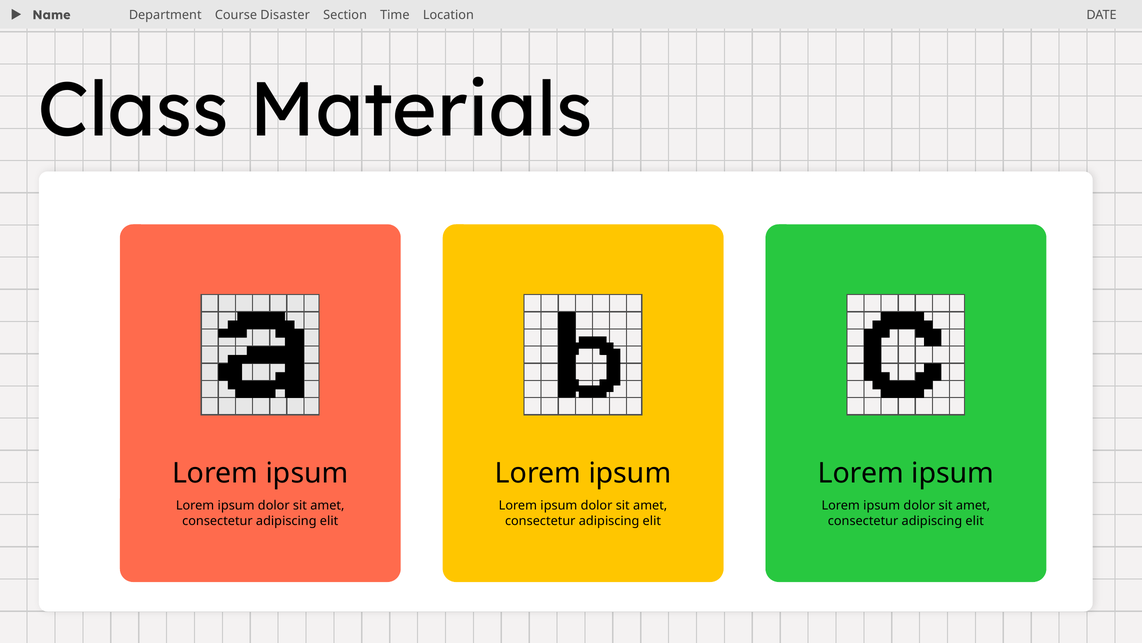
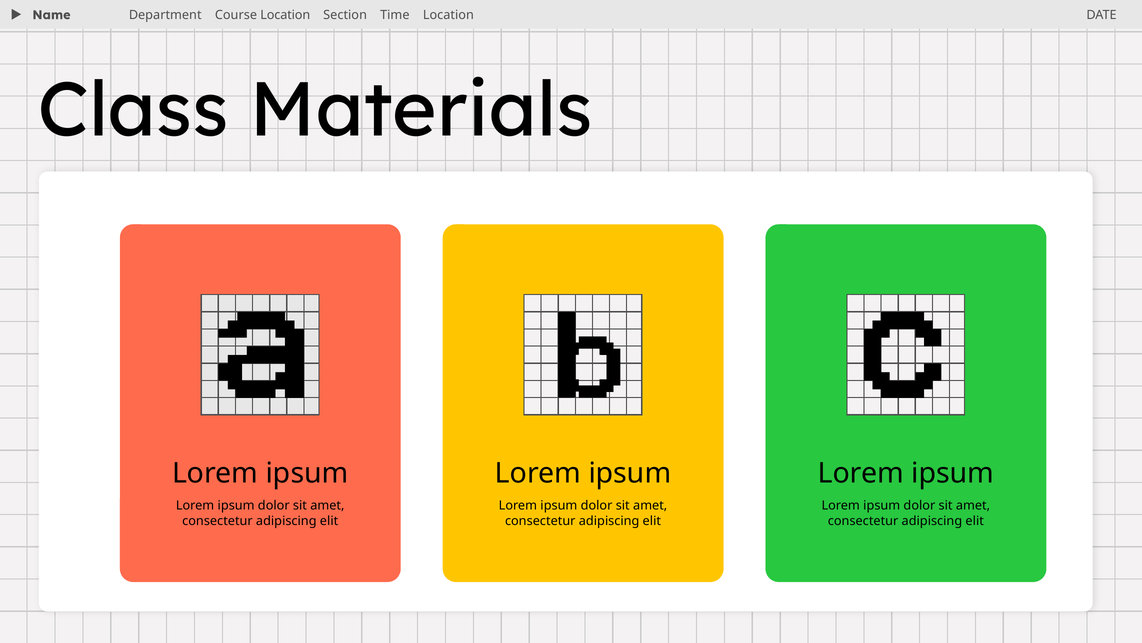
Course Disaster: Disaster -> Location (285, 15)
